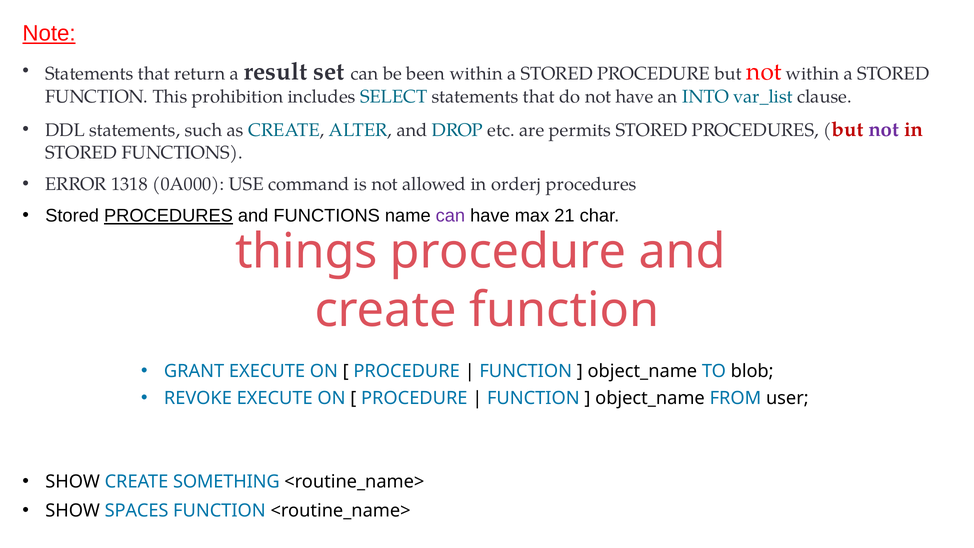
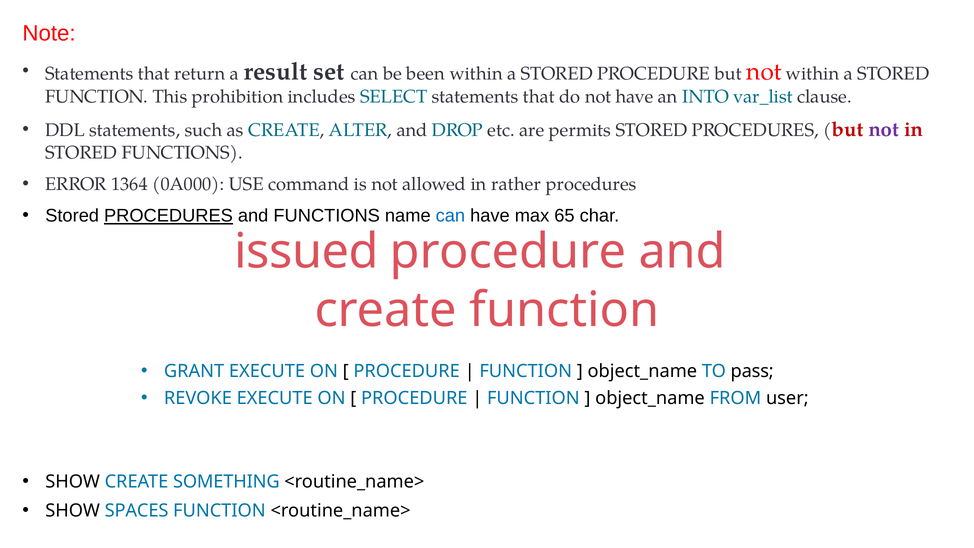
Note underline: present -> none (49, 34)
1318: 1318 -> 1364 (129, 184)
orderj: orderj -> rather (516, 184)
can colour: purple -> blue (450, 216)
21: 21 -> 65 (564, 216)
things: things -> issued (306, 251)
blob: blob -> pass (752, 371)
